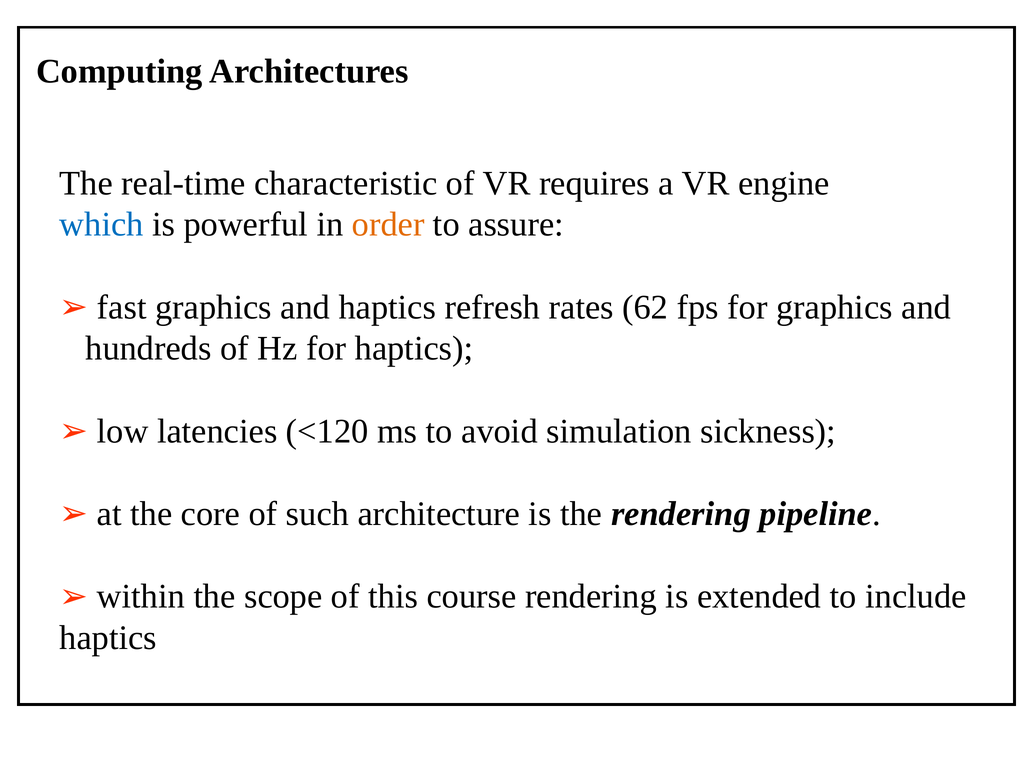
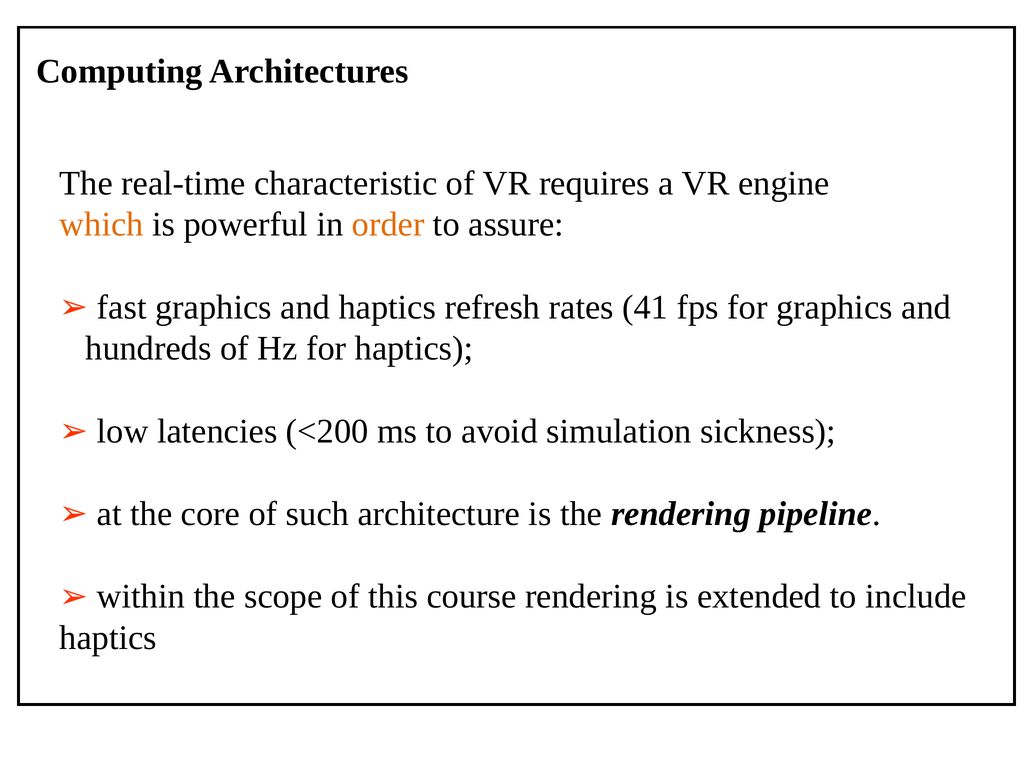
which colour: blue -> orange (101, 225)
62: 62 -> 41 (645, 307)
<120: <120 -> <200 (327, 431)
